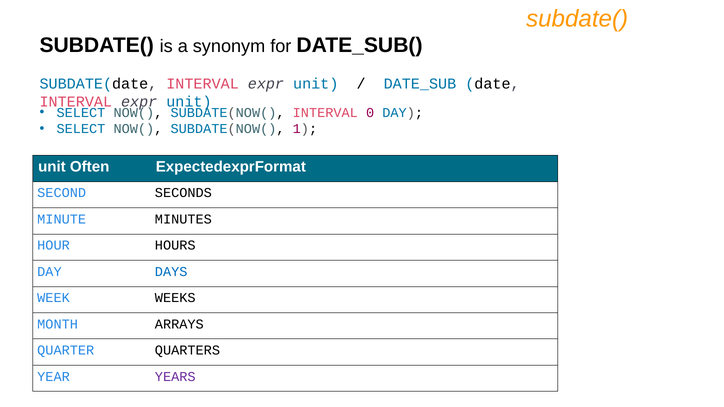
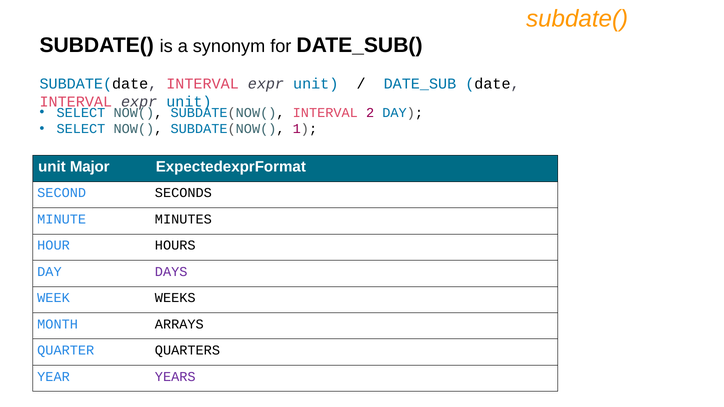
0: 0 -> 2 (370, 113)
Often: Often -> Major (90, 167)
DAYS colour: blue -> purple (171, 272)
